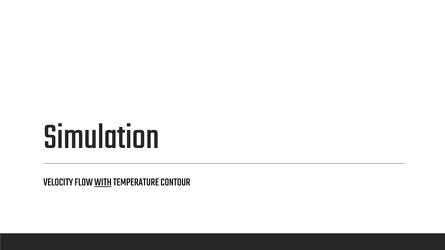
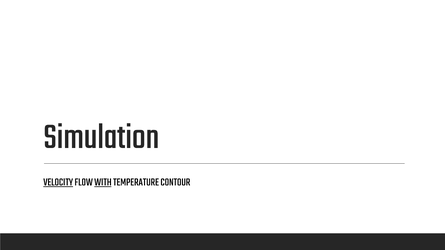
VELOCITY underline: none -> present (58, 182)
